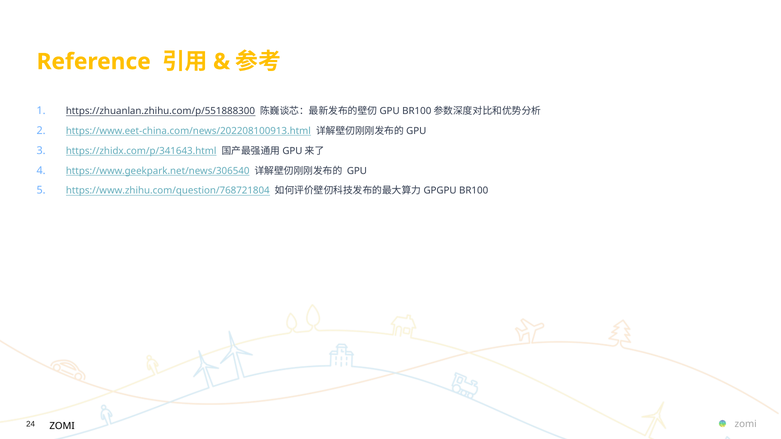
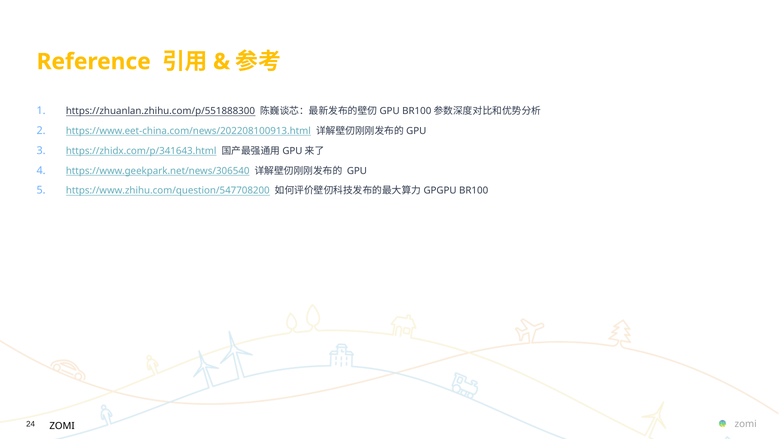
https://www.zhihu.com/question/768721804: https://www.zhihu.com/question/768721804 -> https://www.zhihu.com/question/547708200 (168, 191)
